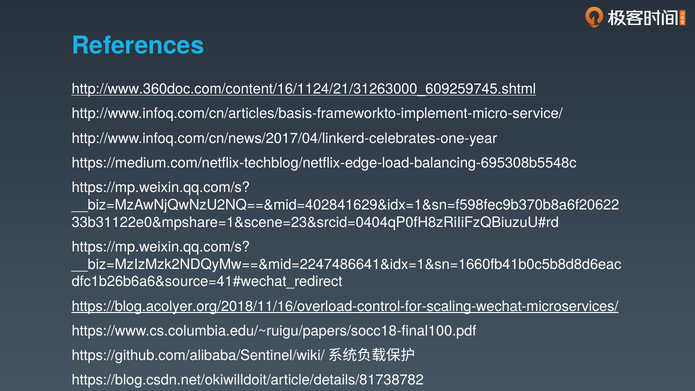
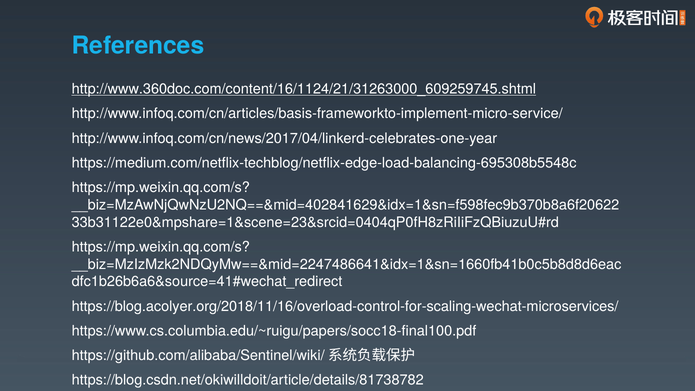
https://blog.acolyer.org/2018/11/16/overload-control-for-scaling-wechat-microservices/ underline: present -> none (345, 306)
